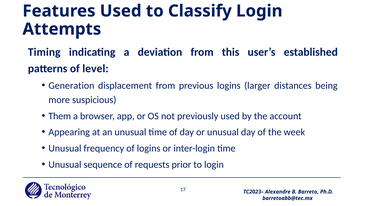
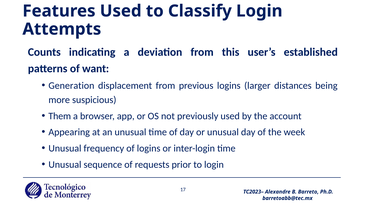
Timing: Timing -> Counts (44, 52)
level: level -> want (96, 69)
